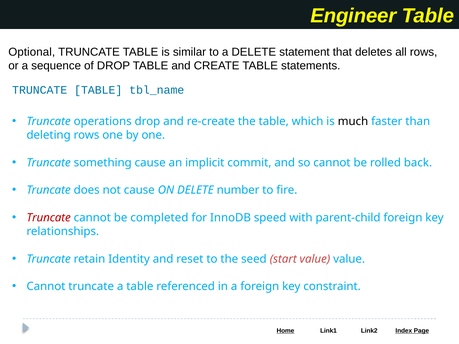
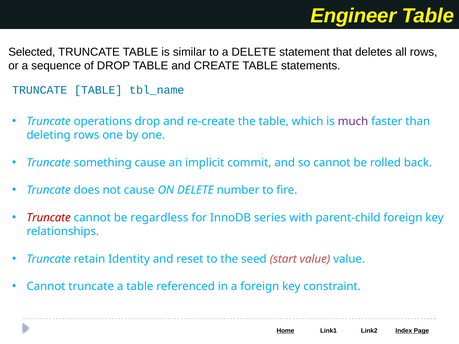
Optional: Optional -> Selected (32, 52)
much colour: black -> purple (353, 121)
completed: completed -> regardless (159, 218)
speed: speed -> series (270, 218)
